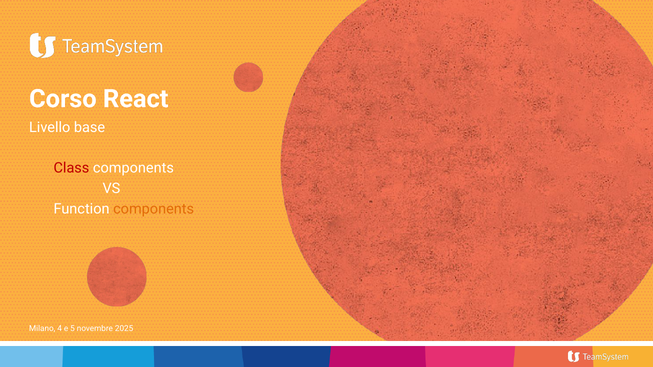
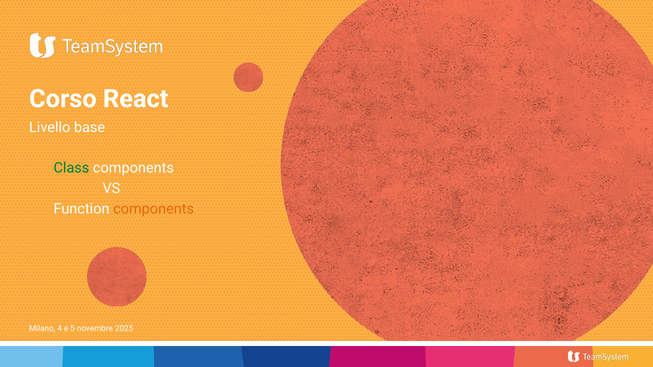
Class colour: red -> green (71, 168)
